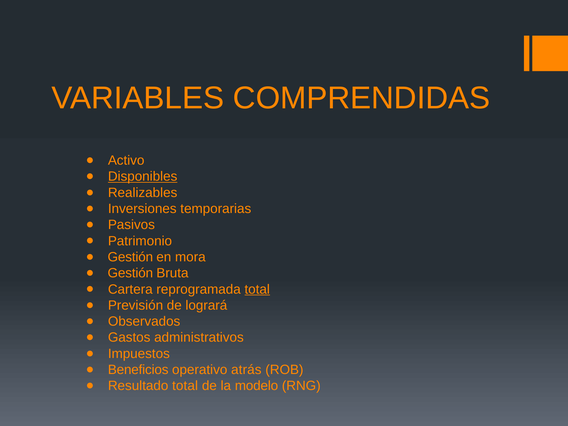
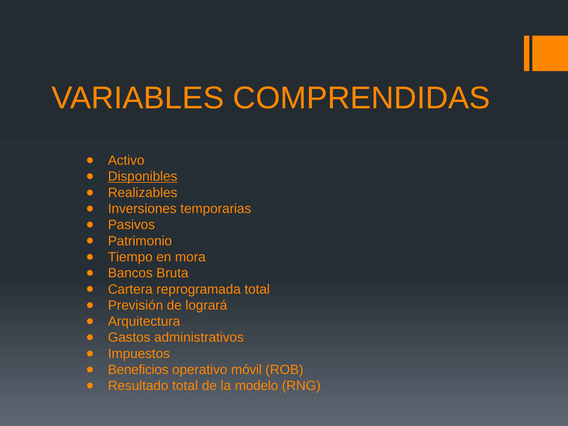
Gestión: Gestión -> Tiempo (130, 257)
Gestión: Gestión -> Bancos (130, 273)
total underline: present -> none (257, 289)
Observados: Observados -> Arquitectura (144, 321)
atrás: atrás -> móvil (246, 370)
